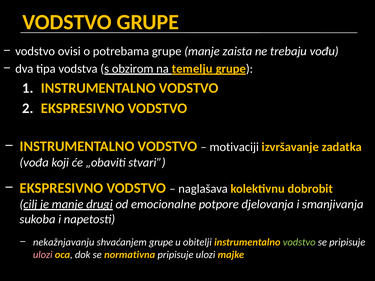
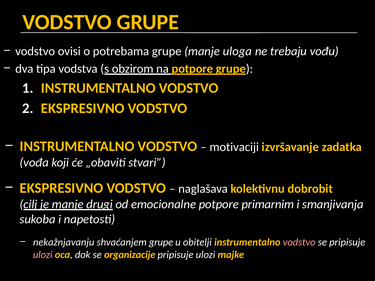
zaista: zaista -> uloga (237, 51)
na temelju: temelju -> potpore (192, 69)
djelovanja: djelovanja -> primarnim (268, 204)
vodstvo colour: light green -> pink (299, 242)
normativna: normativna -> organizacije (130, 255)
